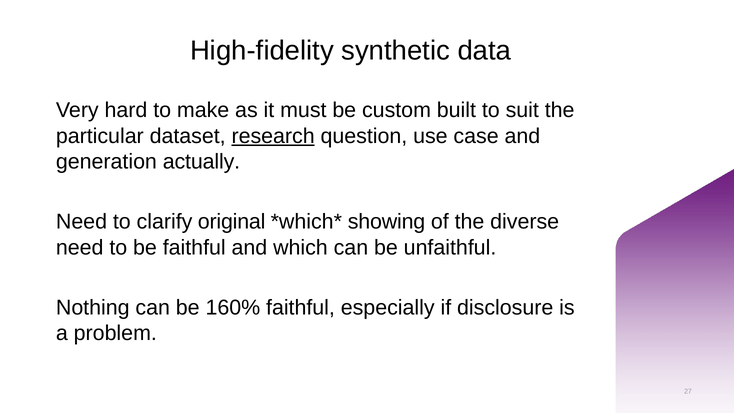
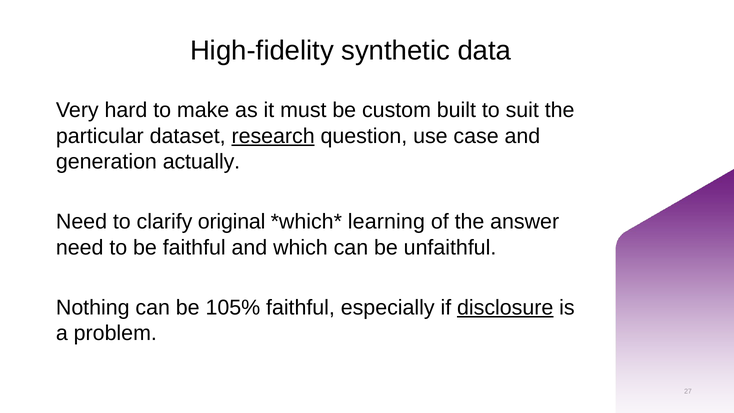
showing: showing -> learning (386, 222)
diverse: diverse -> answer (525, 222)
160%: 160% -> 105% (233, 307)
disclosure underline: none -> present (505, 307)
